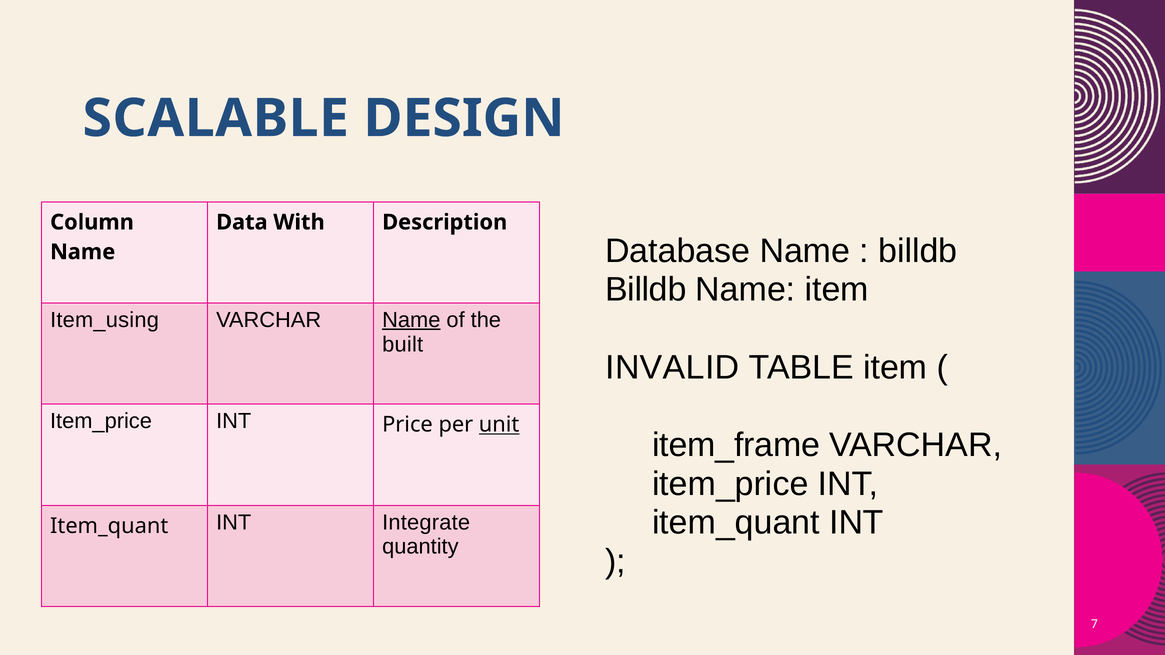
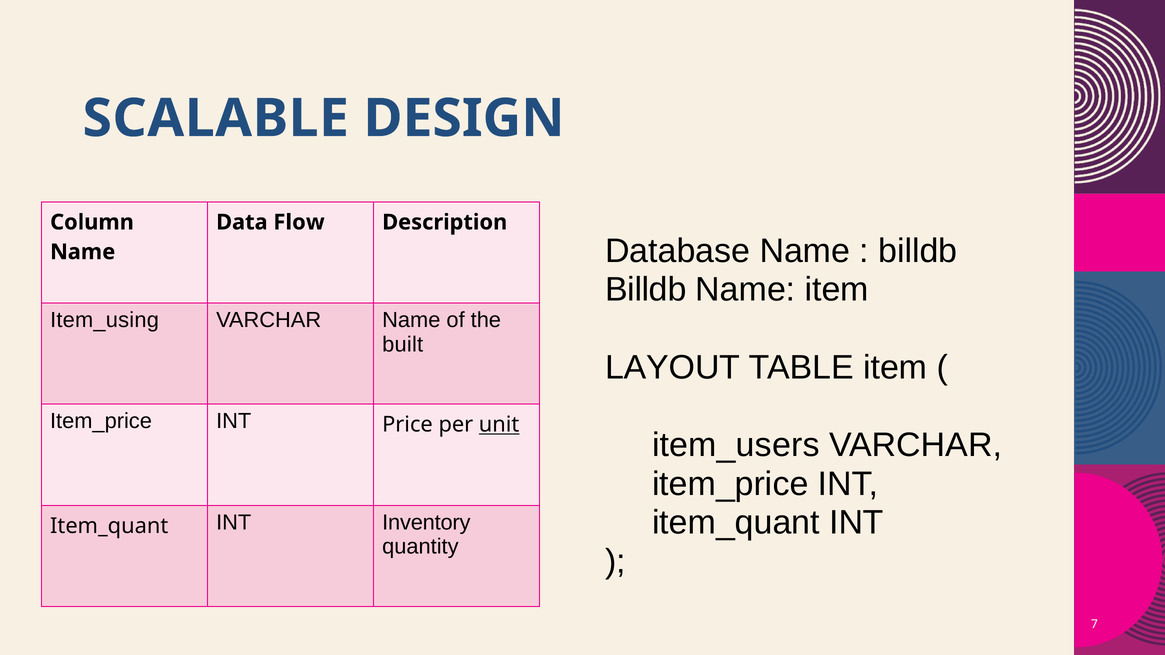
With: With -> Flow (299, 222)
Name underline: present -> none (411, 320)
INVALID: INVALID -> LAYOUT (673, 368)
item_frame: item_frame -> item_users (736, 445)
Integrate: Integrate -> Inventory (426, 523)
